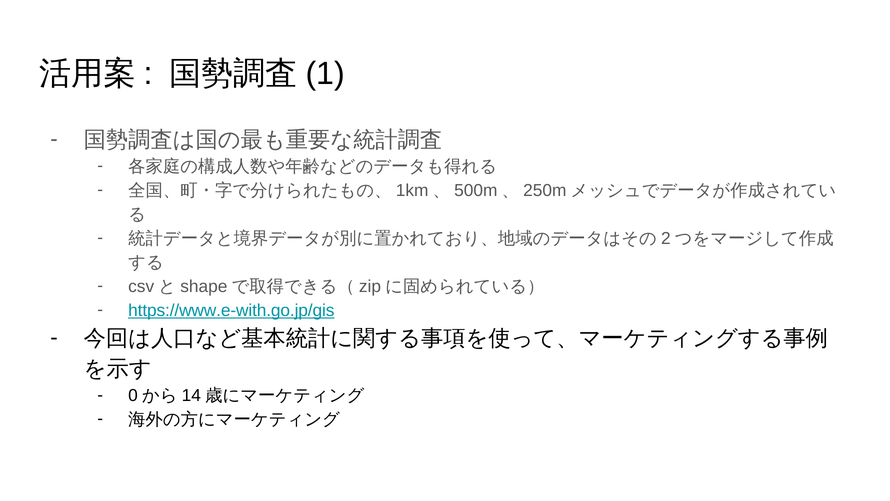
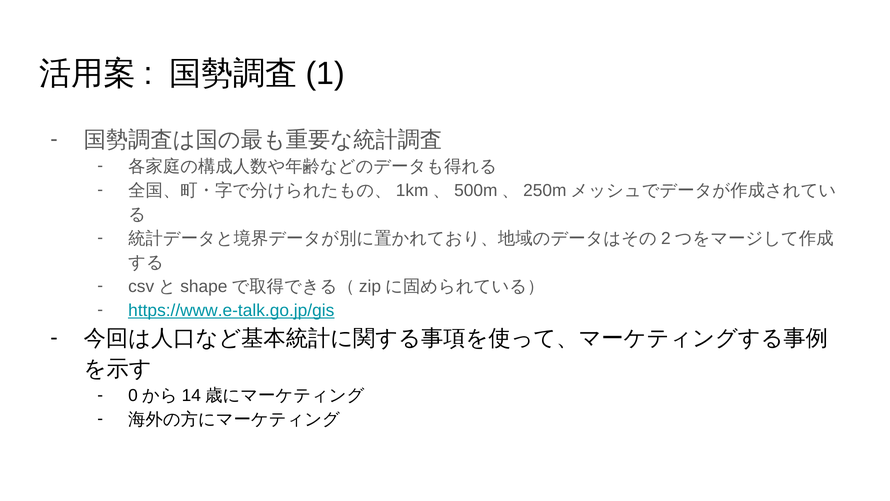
https://www.e-with.go.jp/gis: https://www.e-with.go.jp/gis -> https://www.e-talk.go.jp/gis (231, 310)
